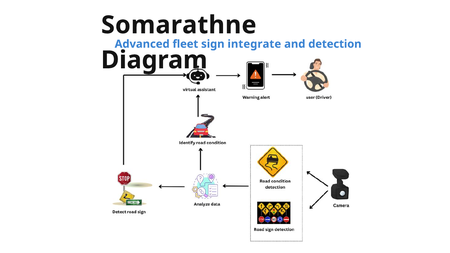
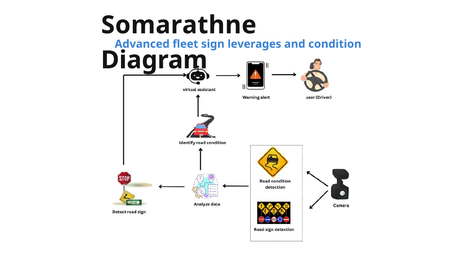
integrate: integrate -> leverages (254, 44)
detection: detection -> condition (335, 44)
